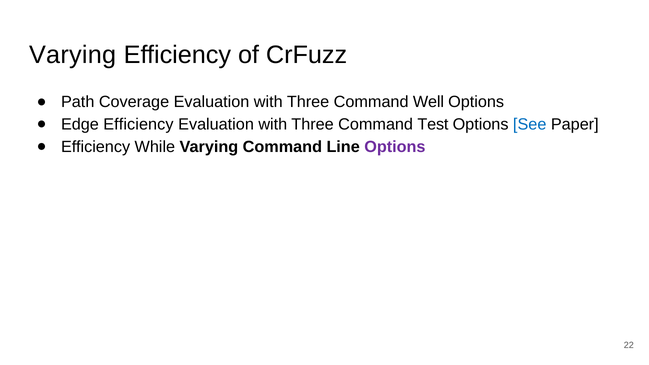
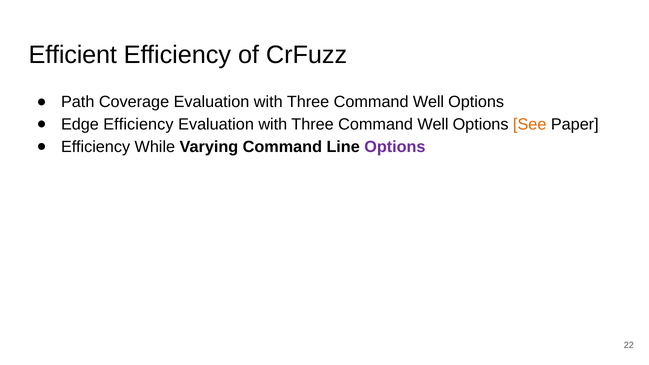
Varying: Varying -> Efficient (73, 55)
Test: Test -> Well (433, 124)
See colour: blue -> orange (530, 124)
